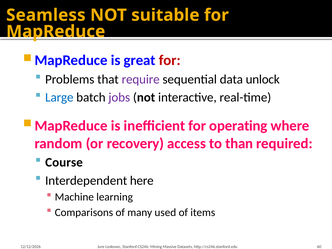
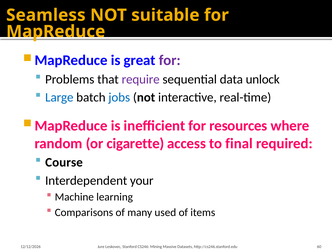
for colour: red -> purple (170, 60)
jobs colour: purple -> blue (119, 97)
operating: operating -> resources (238, 126)
recovery: recovery -> cigarette (135, 143)
than: than -> final (239, 143)
here: here -> your (142, 181)
